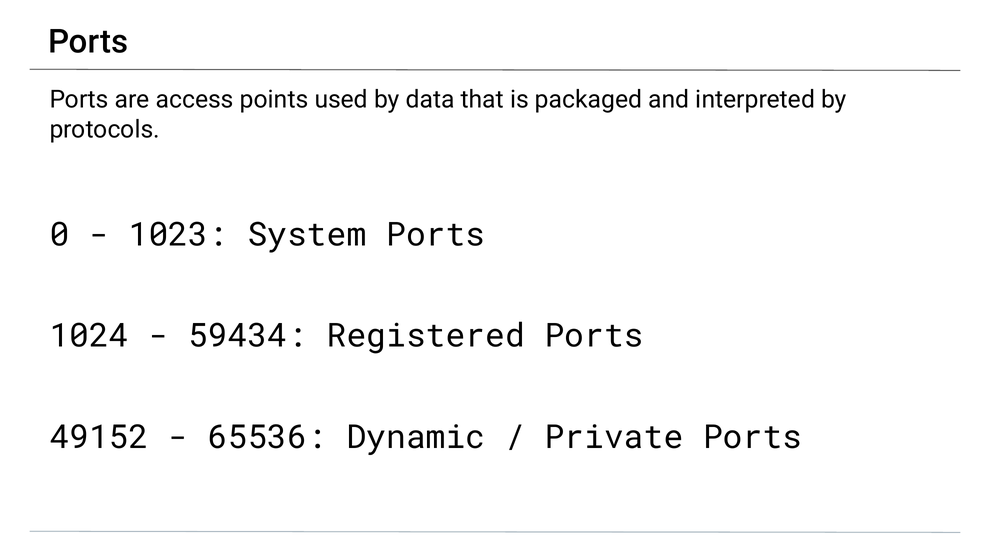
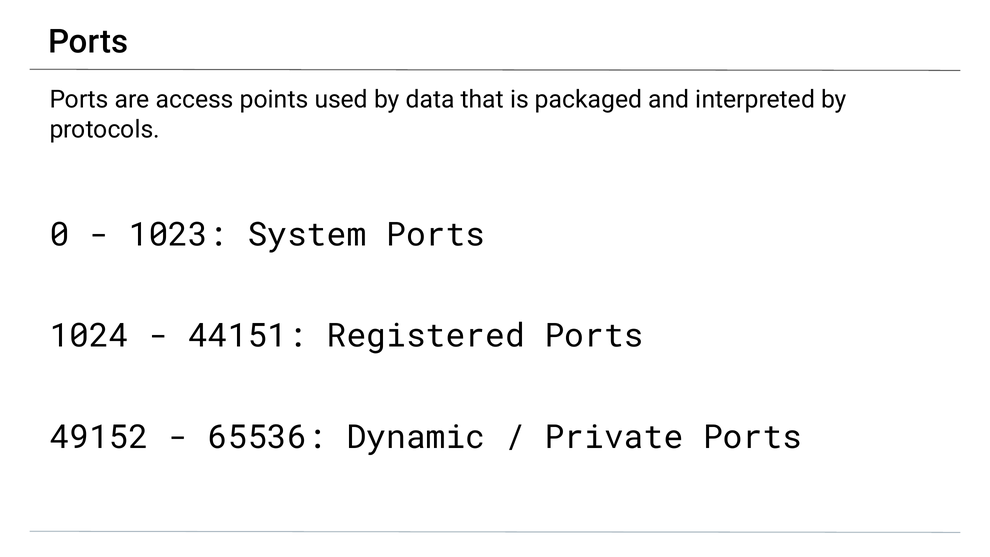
59434: 59434 -> 44151 (248, 336)
